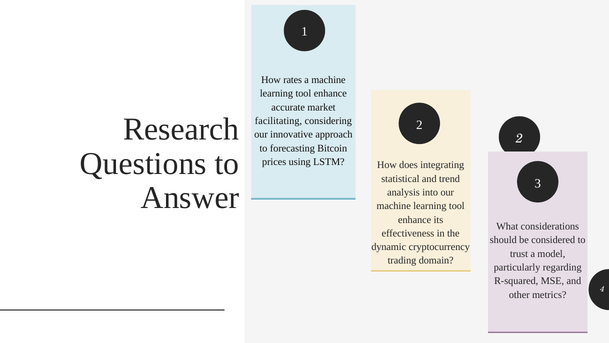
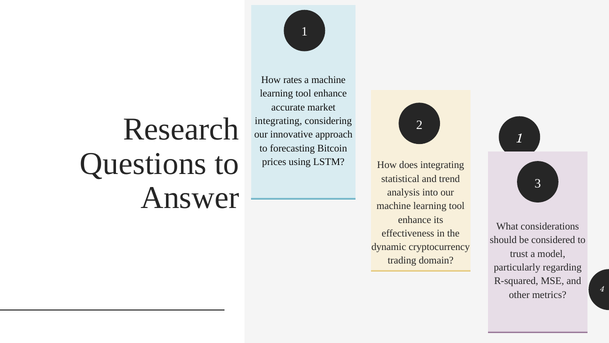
facilitating: facilitating -> integrating (278, 121)
2: 2 -> 1 (519, 139)
